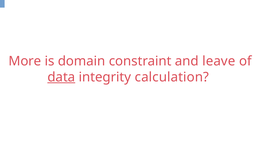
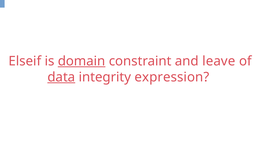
More: More -> Elseif (25, 61)
domain underline: none -> present (82, 61)
calculation: calculation -> expression (172, 77)
